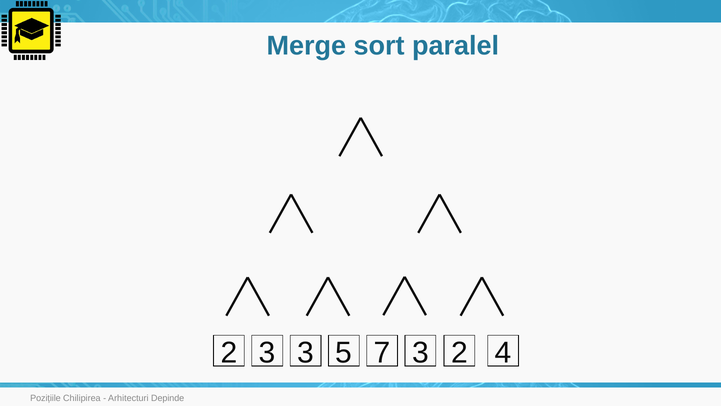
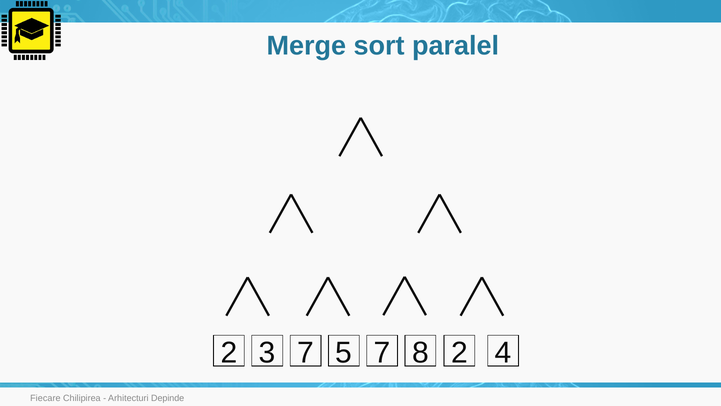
3 3: 3 -> 7 (306, 352)
7 3: 3 -> 8 (420, 352)
Pozițiile: Pozițiile -> Fiecare (45, 398)
